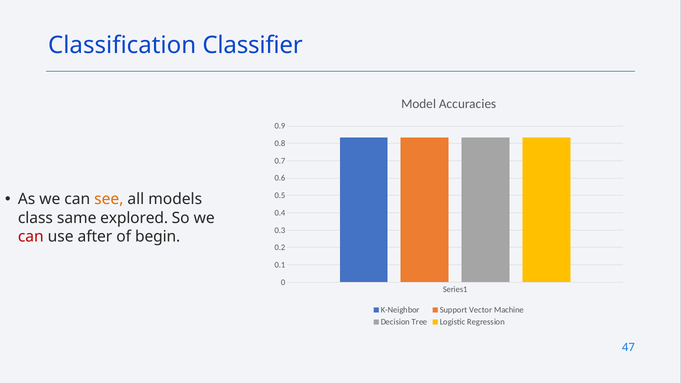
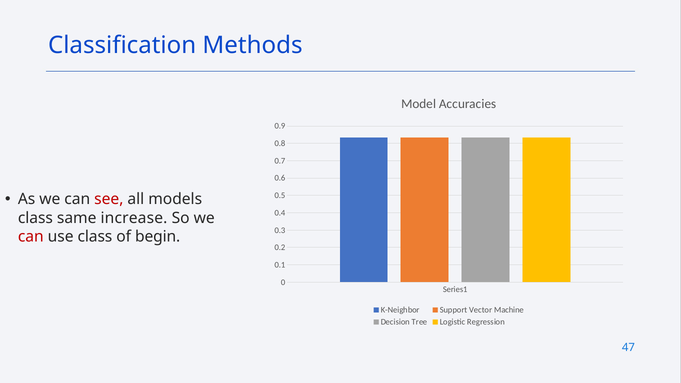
Classifier: Classifier -> Methods (253, 45)
see colour: orange -> red (109, 199)
explored: explored -> increase (134, 218)
use after: after -> class (95, 237)
